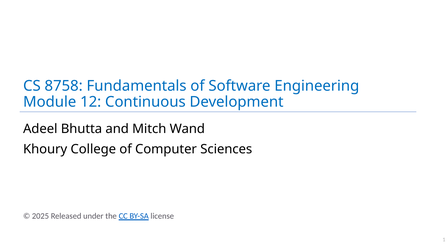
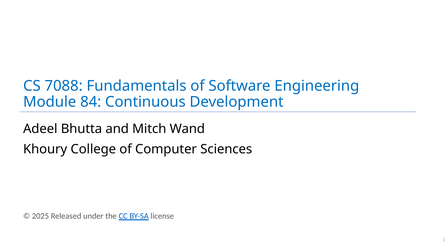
8758: 8758 -> 7088 (64, 86)
12: 12 -> 84 (91, 102)
